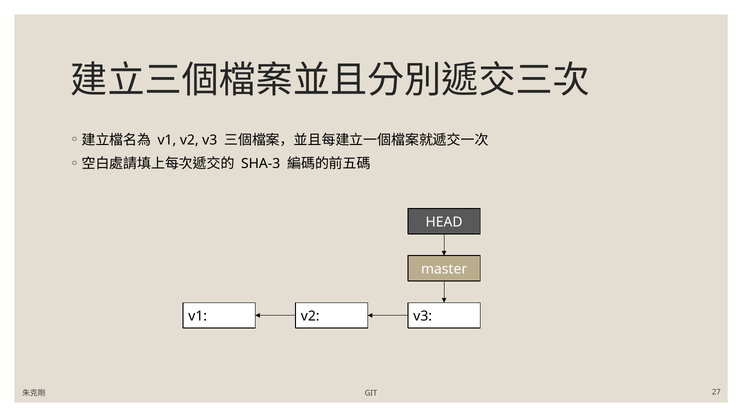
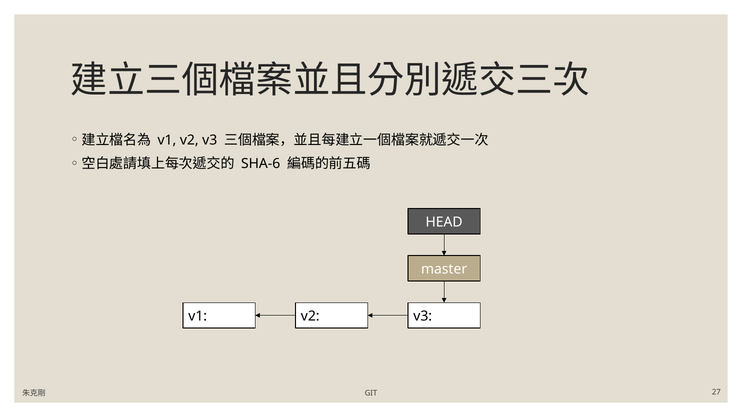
SHA-3: SHA-3 -> SHA-6 (261, 164)
